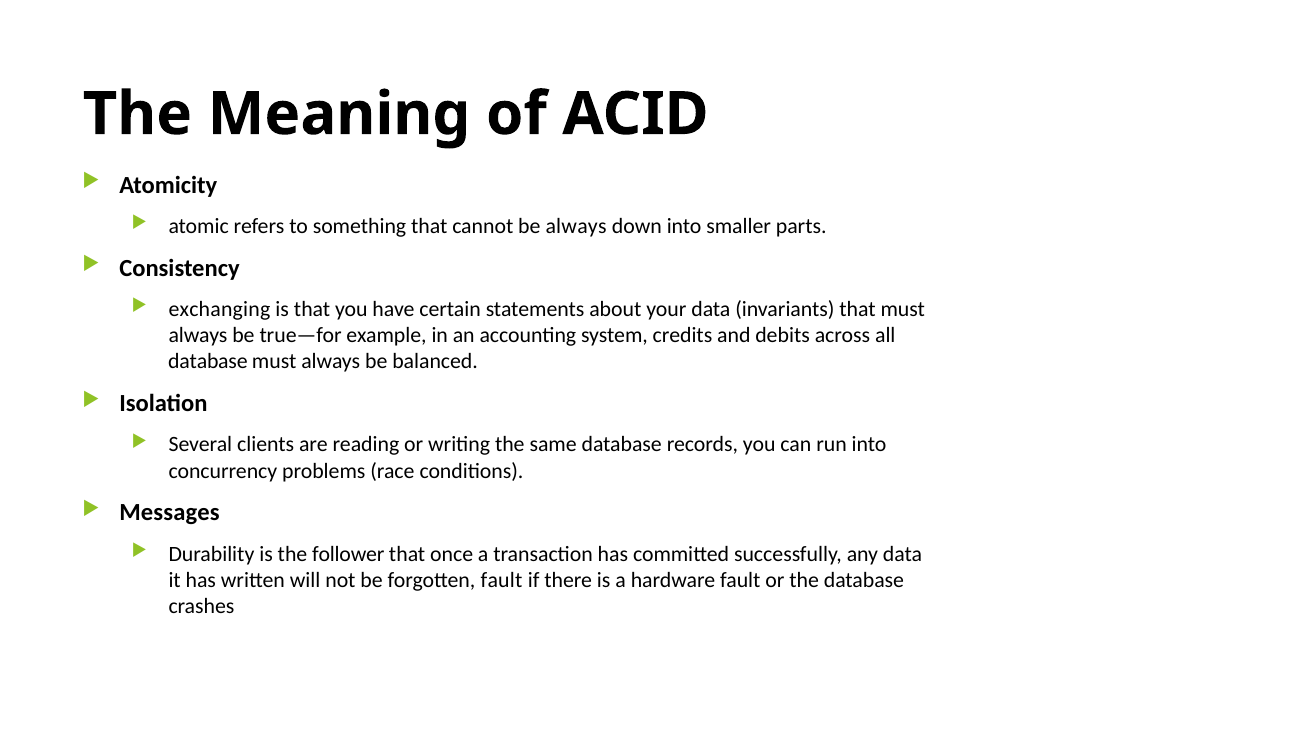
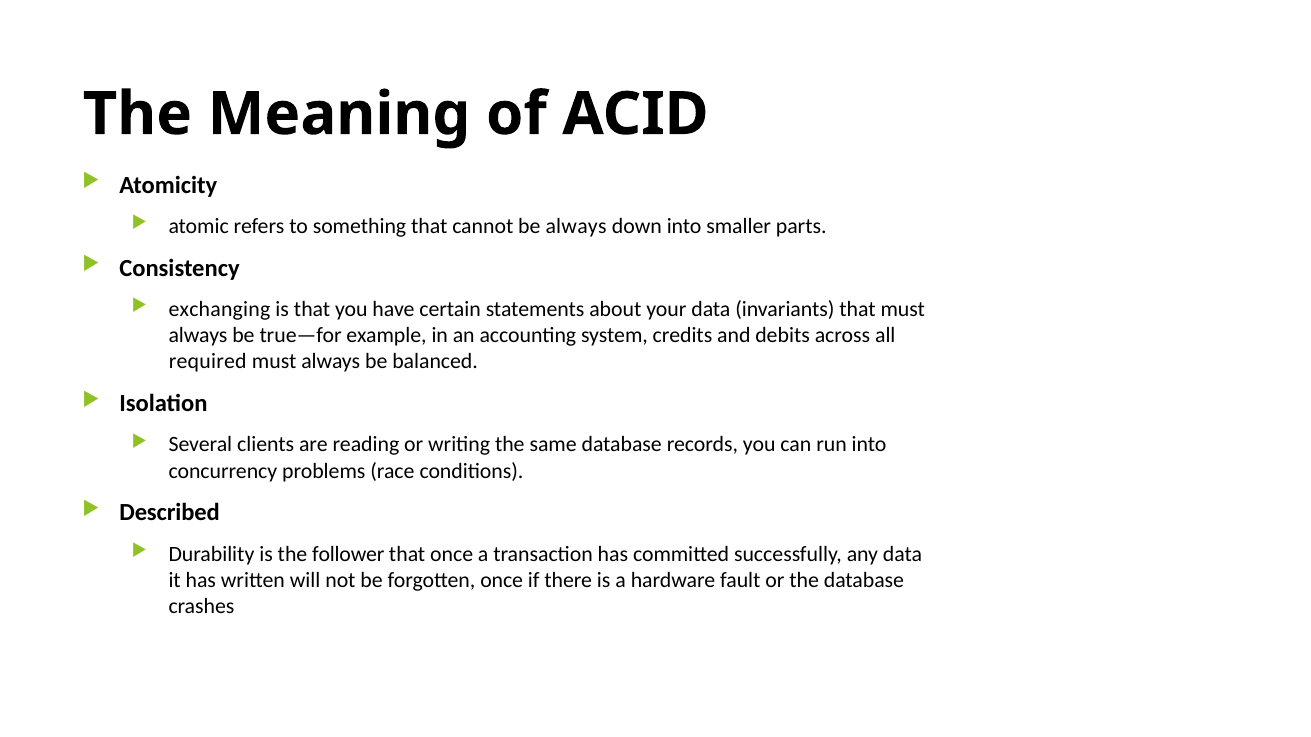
database: database -> required (208, 362)
Messages: Messages -> Described (170, 513)
forgotten fault: fault -> once (502, 580)
